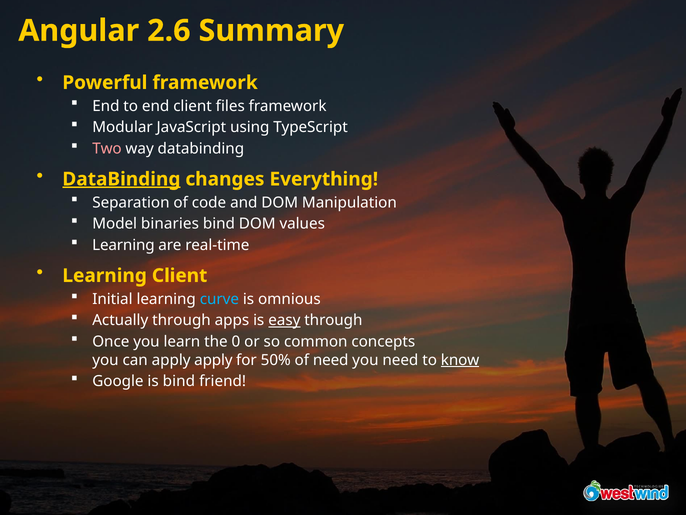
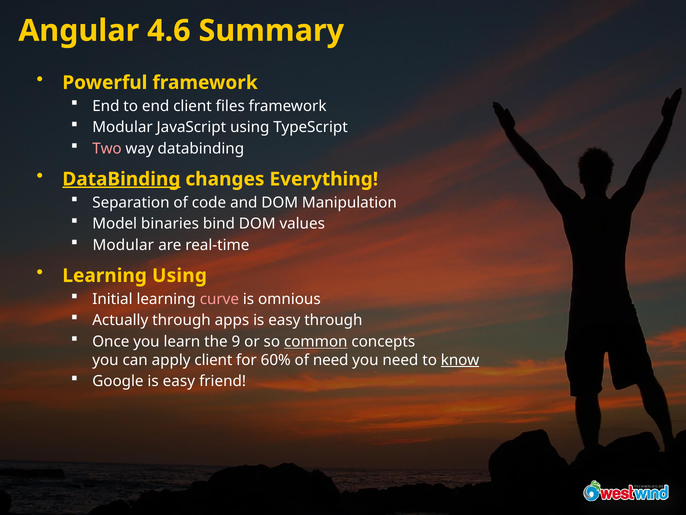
2.6: 2.6 -> 4.6 (169, 31)
Learning: Learning -> Modular (123, 245)
Learning Client: Client -> Using (179, 275)
curve colour: light blue -> pink (219, 299)
easy underline: present -> none (284, 320)
0: 0 -> 9 (236, 341)
common underline: none -> present (316, 341)
apply apply: apply -> client (213, 360)
50%: 50% -> 60% (276, 360)
Google is bind: bind -> easy (179, 381)
